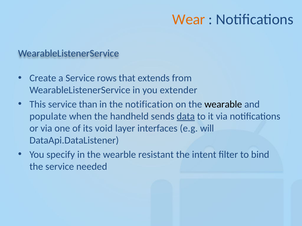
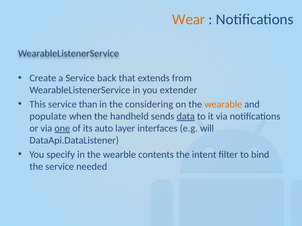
rows: rows -> back (107, 78)
notification: notification -> considering (149, 104)
wearable colour: black -> orange (223, 104)
one underline: none -> present (62, 129)
void: void -> auto (104, 129)
resistant: resistant -> contents (156, 155)
